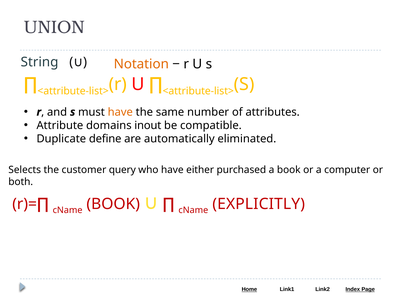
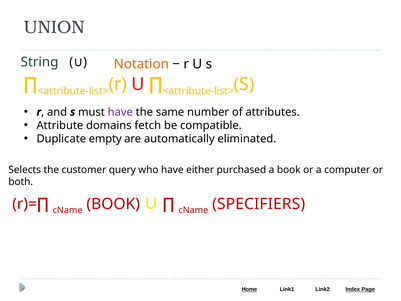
have colour: orange -> purple (120, 112)
inout: inout -> fetch (148, 125)
define: define -> empty (105, 139)
EXPLICITLY: EXPLICITLY -> SPECIFIERS (259, 204)
